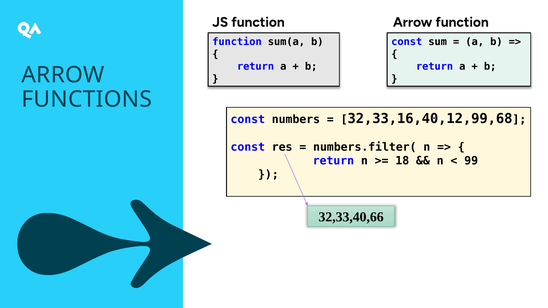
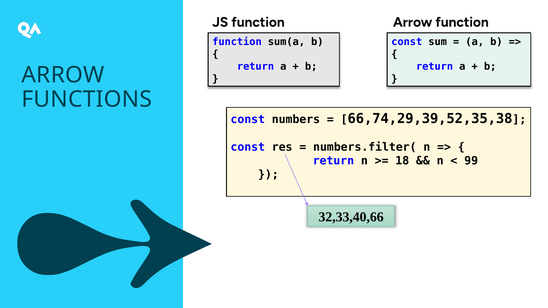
32,33,16,40,12,99,68: 32,33,16,40,12,99,68 -> 66,74,29,39,52,35,38 (430, 119)
